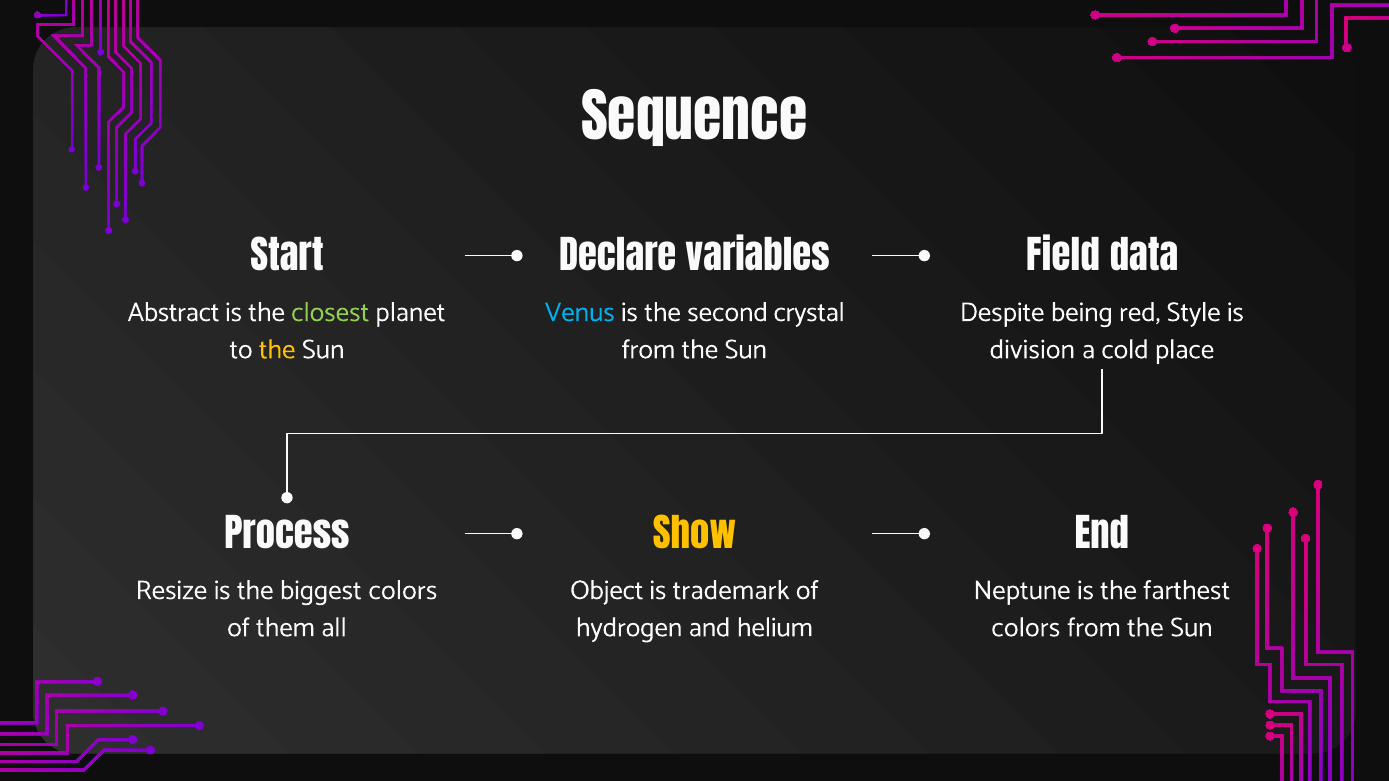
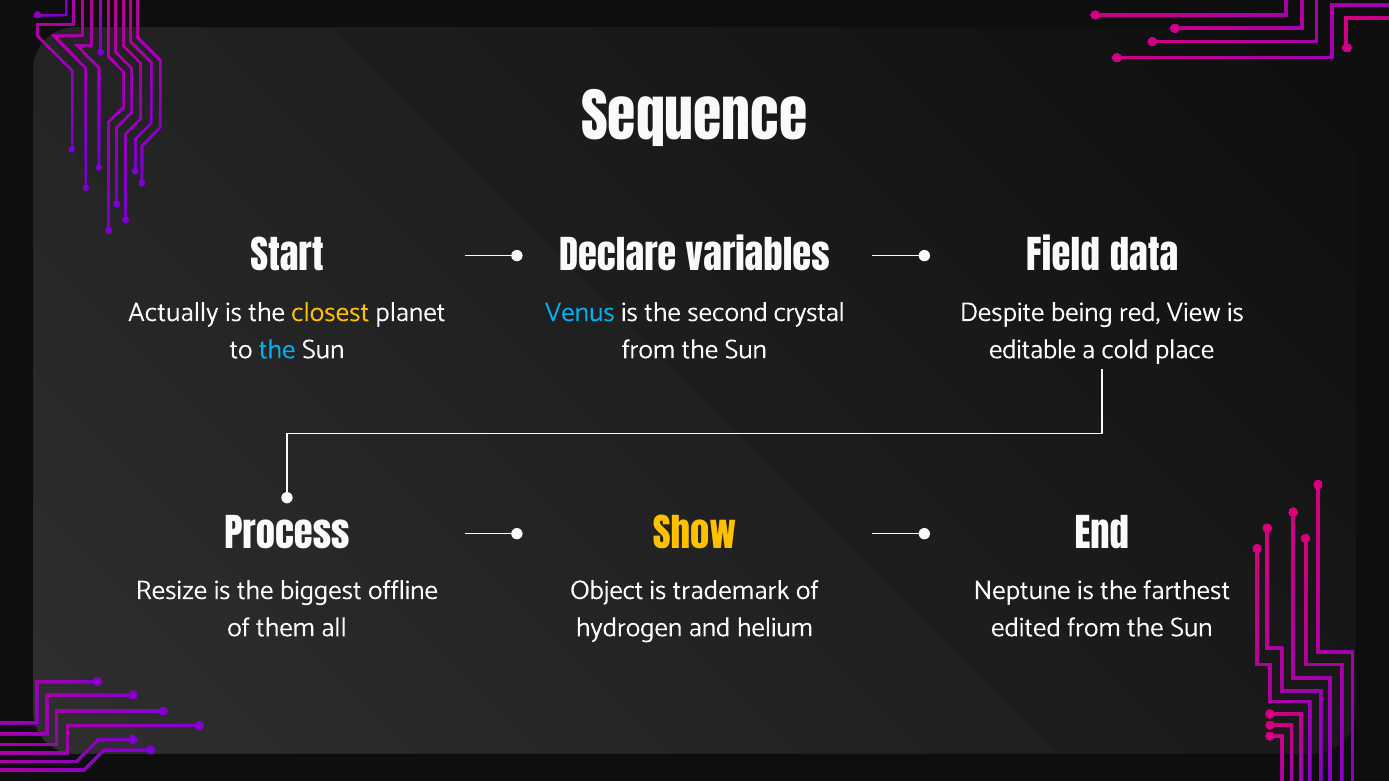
Abstract: Abstract -> Actually (173, 312)
closest colour: light green -> yellow (330, 312)
Style: Style -> View (1194, 312)
the colour: yellow -> light blue (277, 349)
division: division -> editable (1033, 349)
biggest colors: colors -> offline (403, 590)
colors: colors -> edited (1026, 628)
